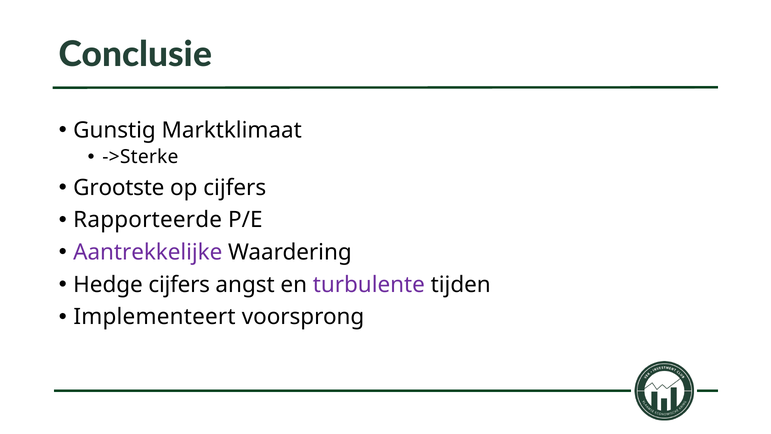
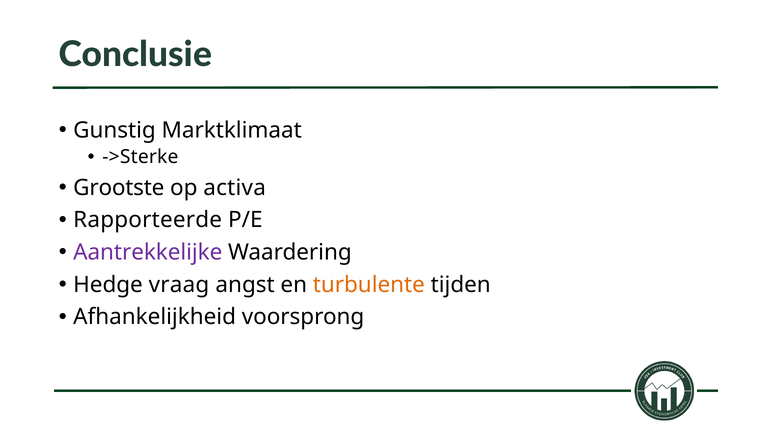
op cijfers: cijfers -> activa (235, 187)
Hedge cijfers: cijfers -> vraag (179, 284)
turbulente colour: purple -> orange (369, 284)
Implementeert: Implementeert -> Afhankelijkheid (155, 317)
